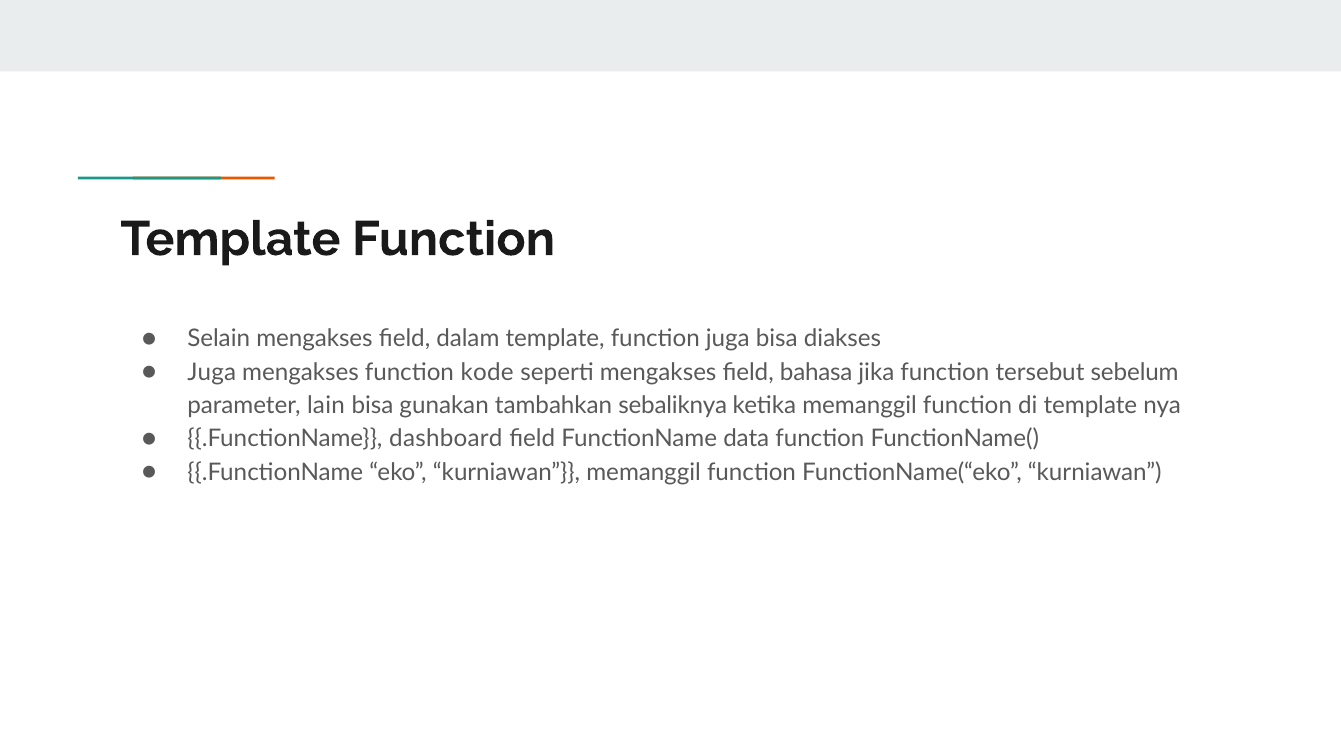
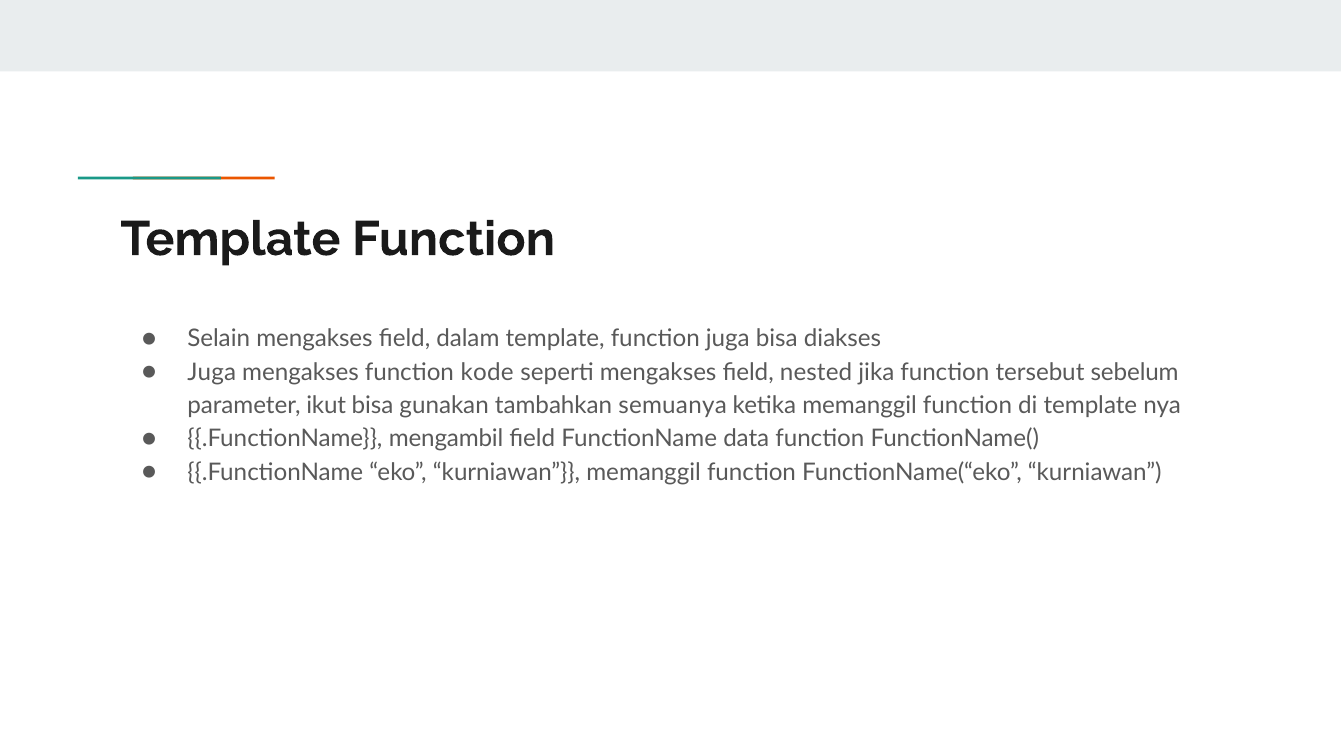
bahasa: bahasa -> nested (816, 372)
lain: lain -> ikut (326, 406)
sebaliknya: sebaliknya -> semuanya (673, 406)
dashboard: dashboard -> mengambil (446, 439)
